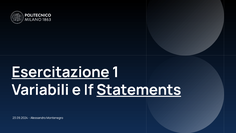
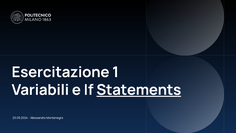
Esercitazione underline: present -> none (61, 72)
